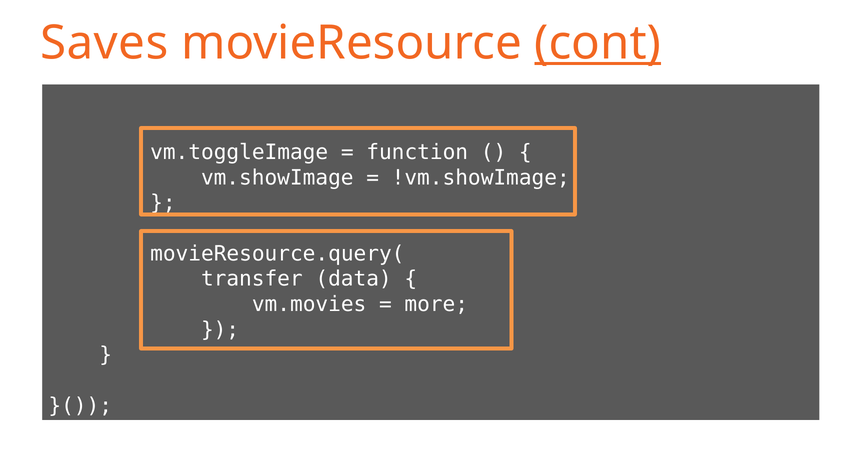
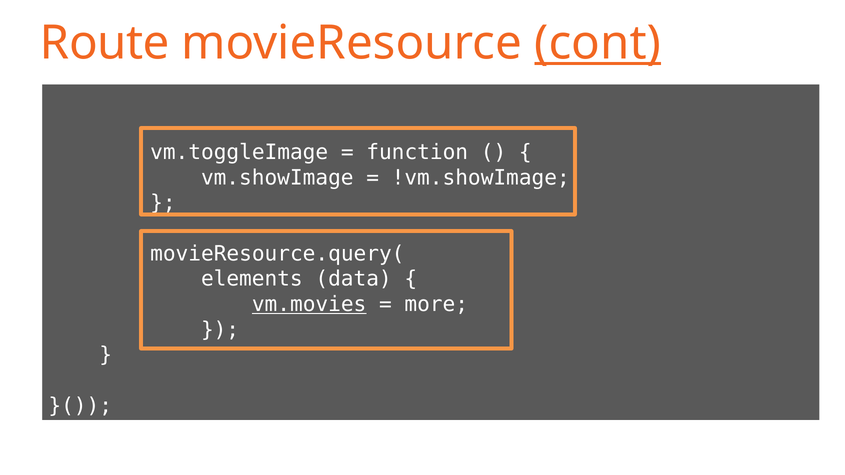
Saves: Saves -> Route (105, 43)
transfer: transfer -> elements (252, 279)
vm.movies underline: none -> present (309, 305)
